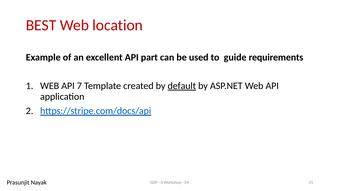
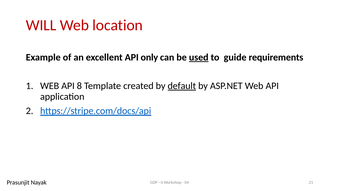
BEST: BEST -> WILL (41, 25)
part: part -> only (149, 57)
used underline: none -> present (199, 57)
7: 7 -> 8 (79, 86)
